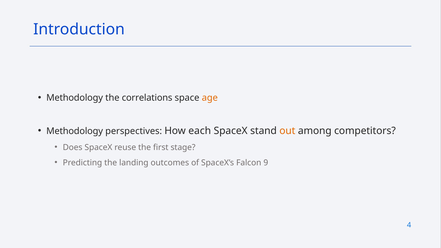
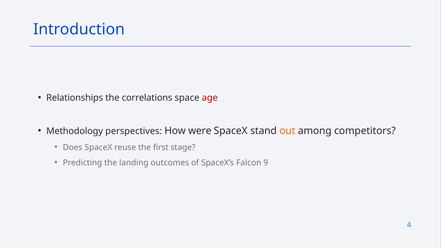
Methodology: Methodology -> Relationships (75, 98)
age colour: orange -> red (210, 98)
each: each -> were (200, 131)
